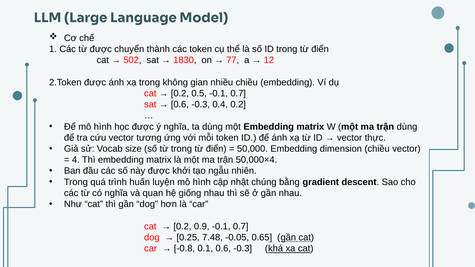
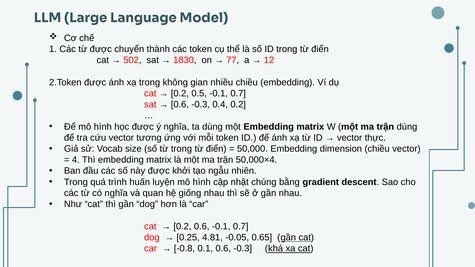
0.2 0.9: 0.9 -> 0.6 (202, 227)
7.48: 7.48 -> 4.81 (212, 238)
